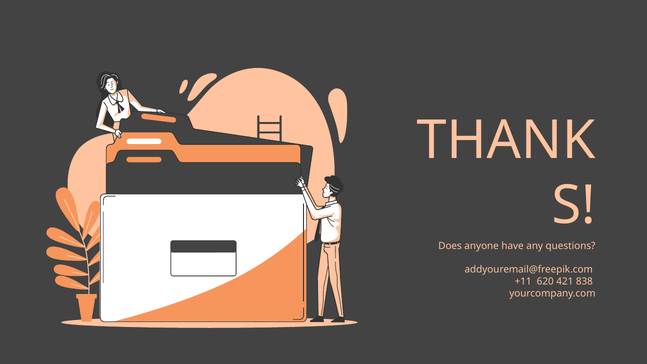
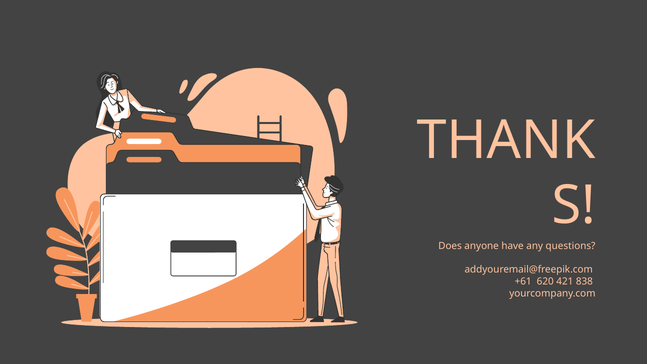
+11: +11 -> +61 (523, 281)
